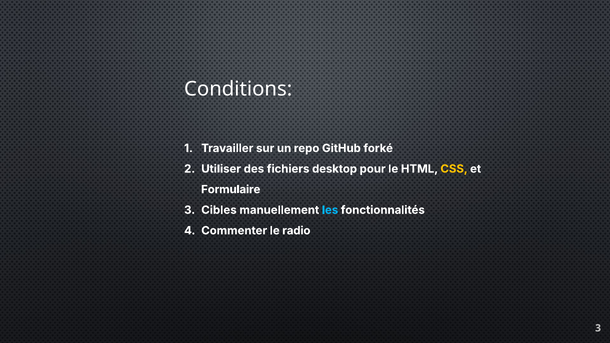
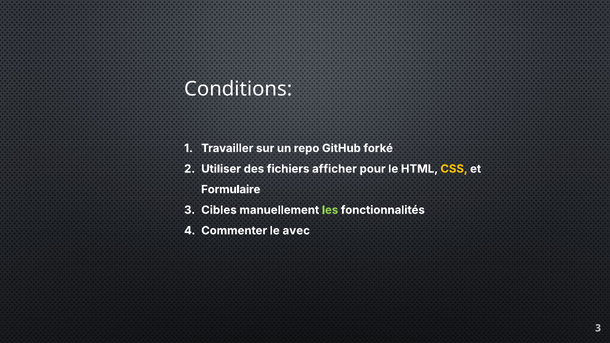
desktop: desktop -> afficher (334, 169)
les colour: light blue -> light green (330, 210)
radio: radio -> avec (296, 231)
